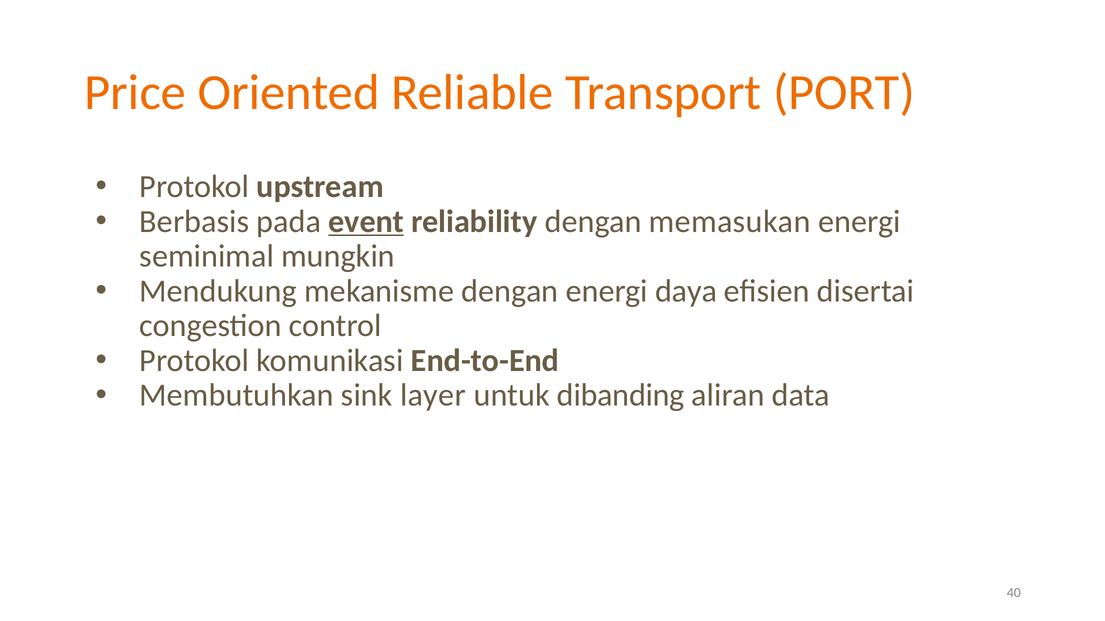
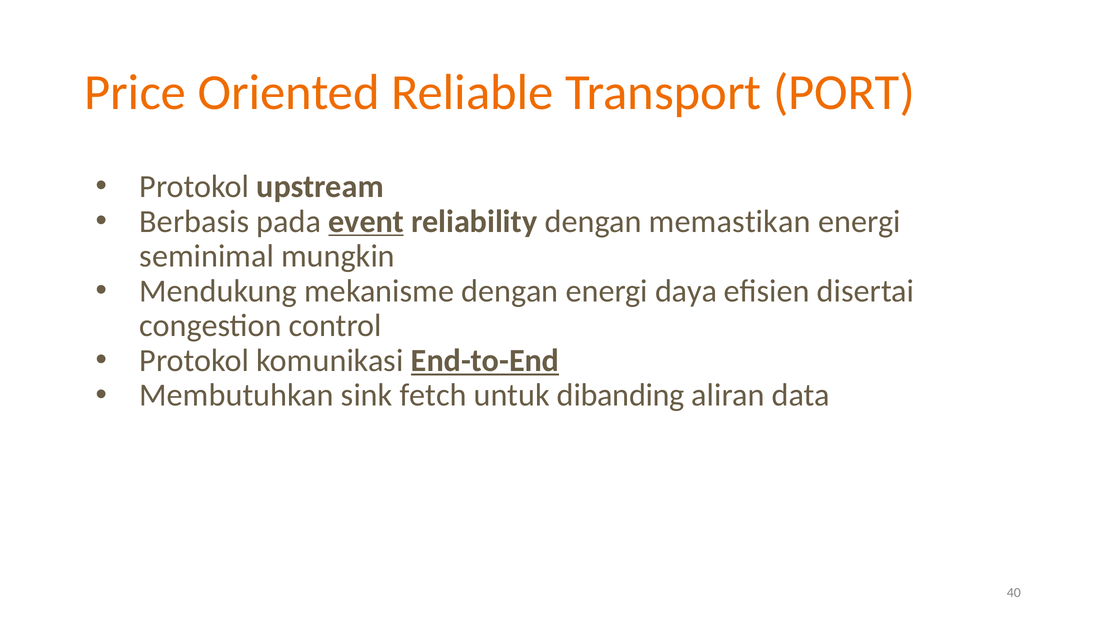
memasukan: memasukan -> memastikan (730, 222)
End-to-End underline: none -> present (485, 361)
layer: layer -> fetch (433, 396)
